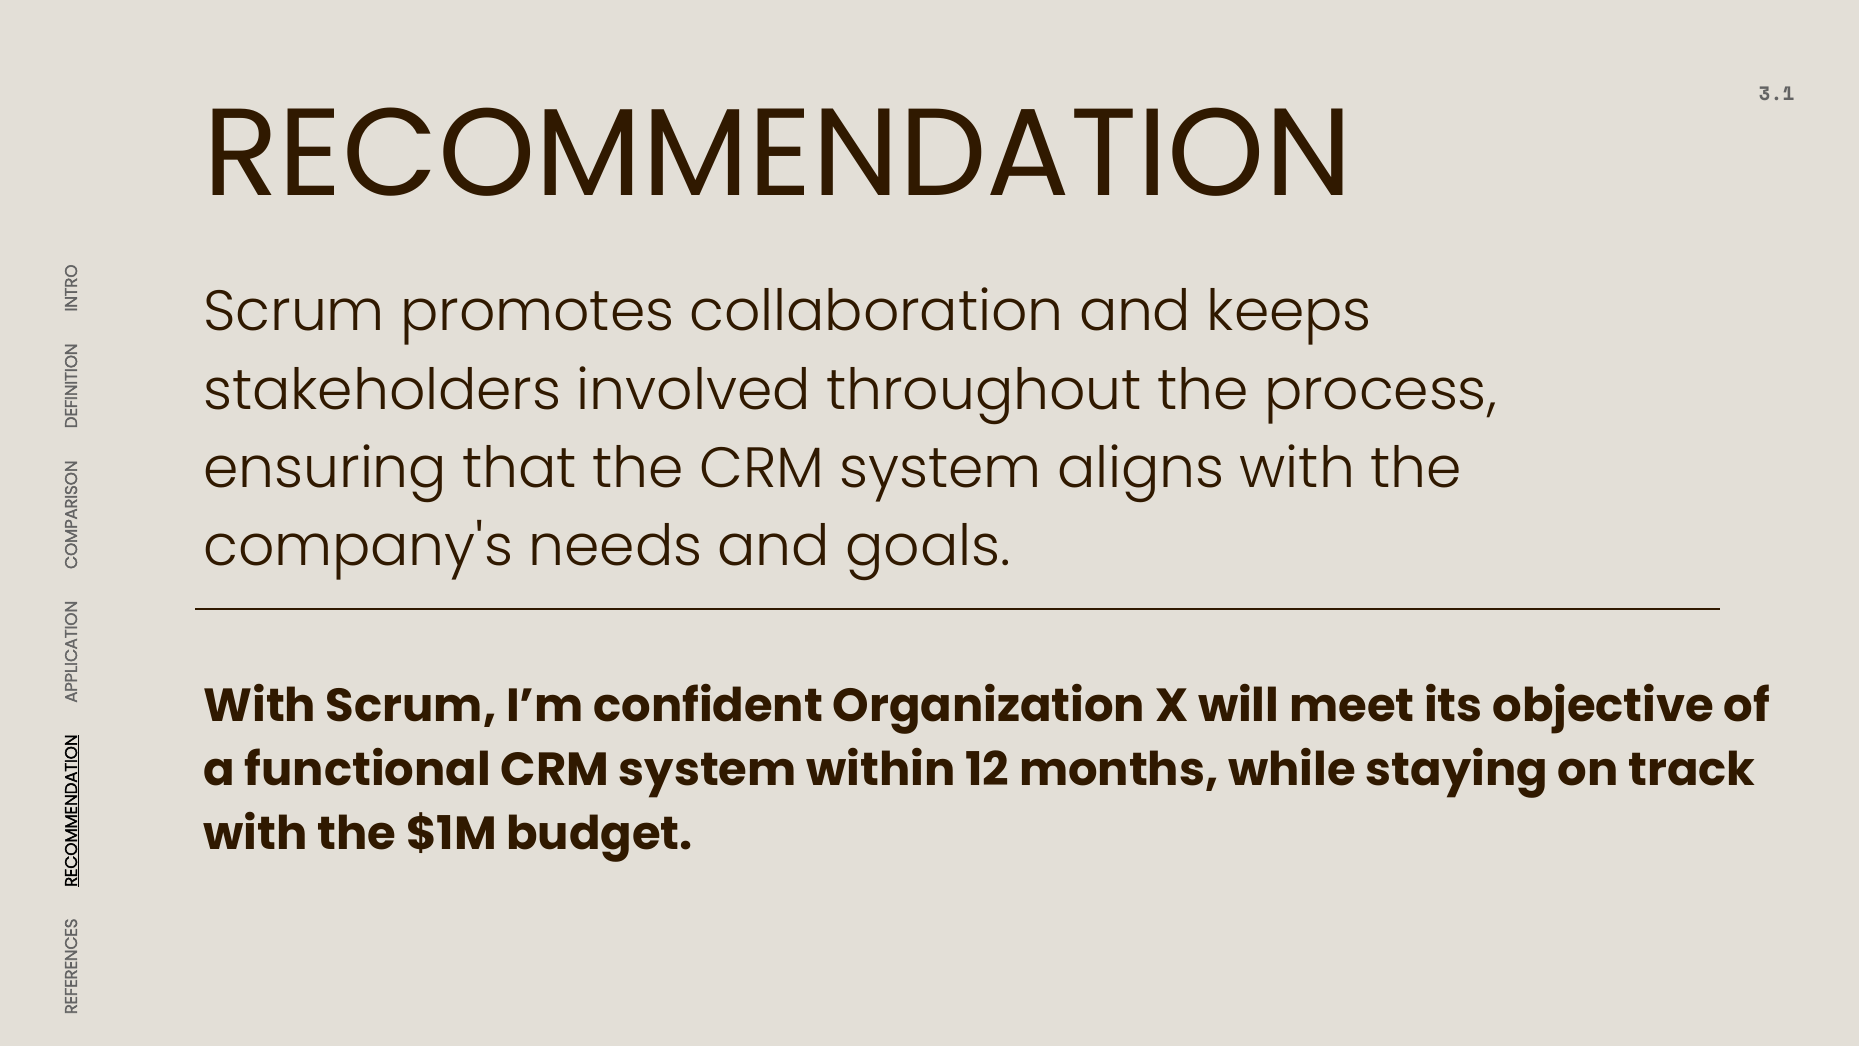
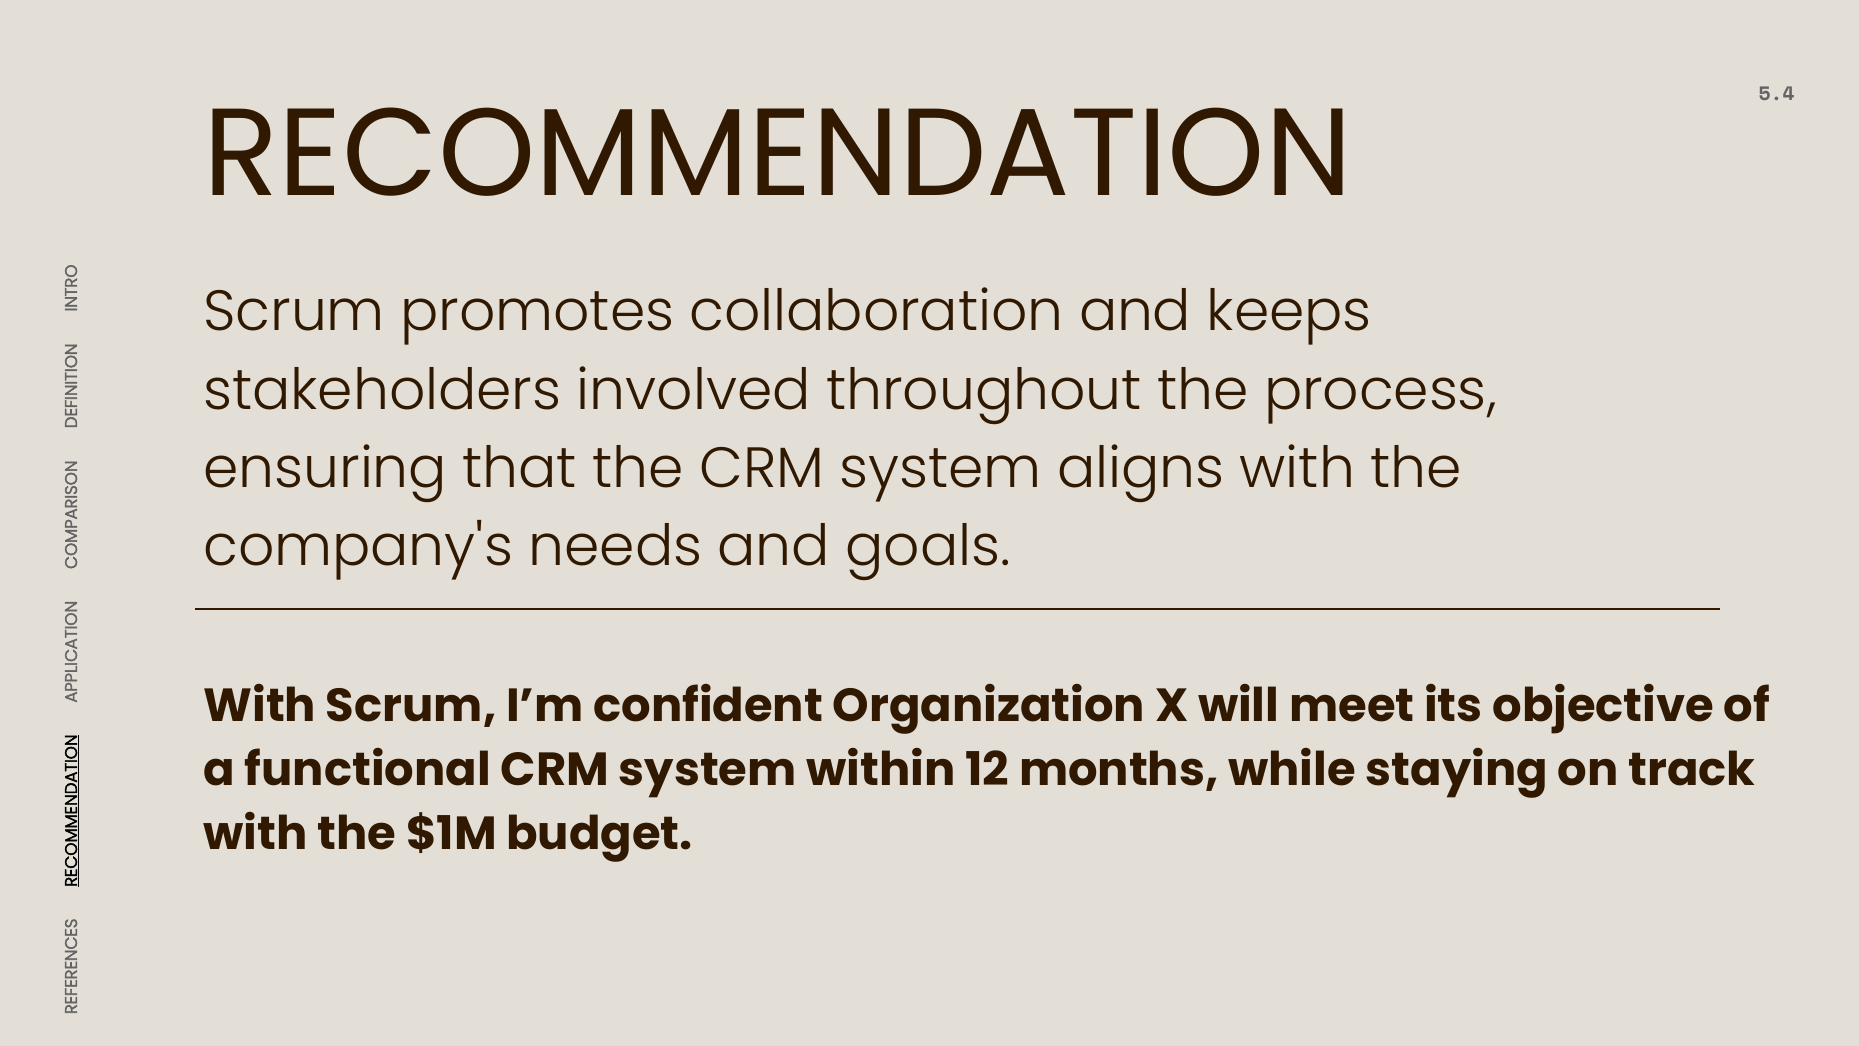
3.1: 3.1 -> 5.4 (1777, 94)
